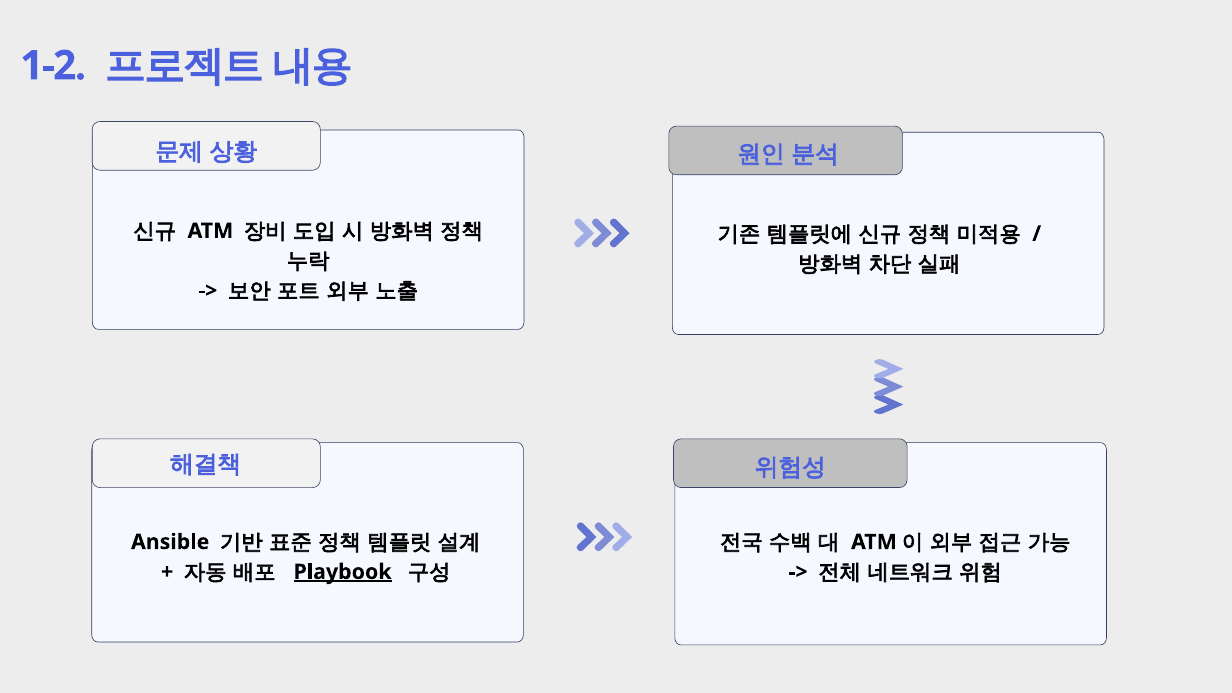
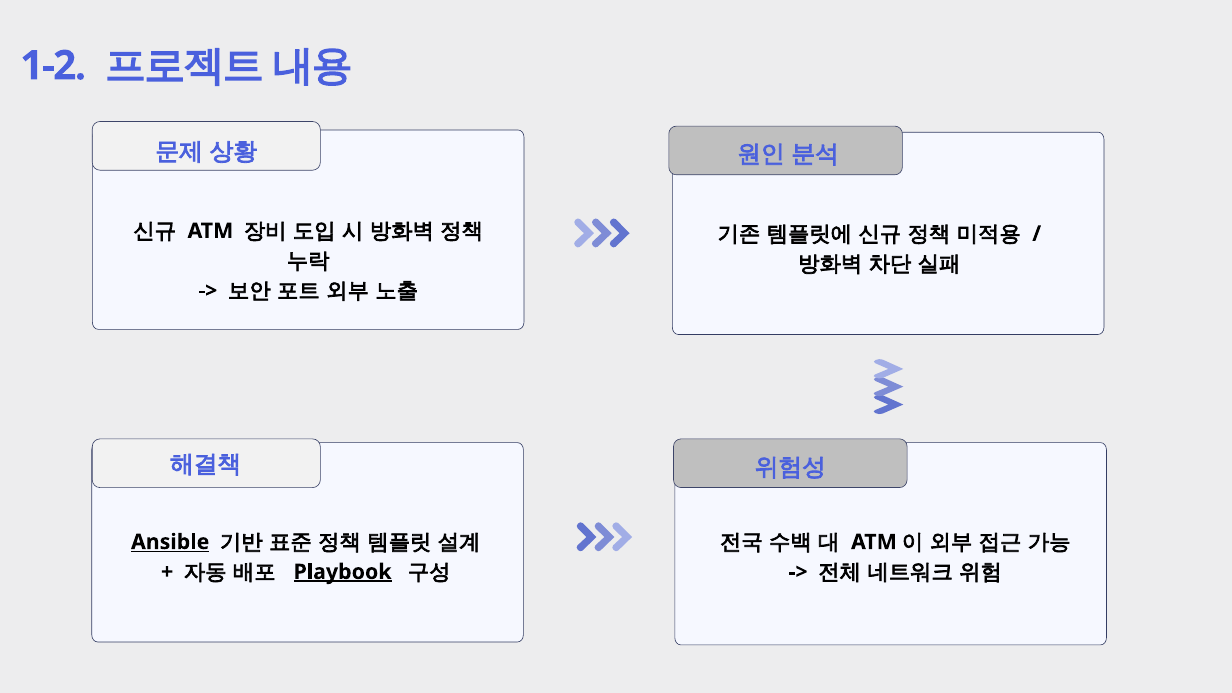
Ansible underline: none -> present (170, 542)
